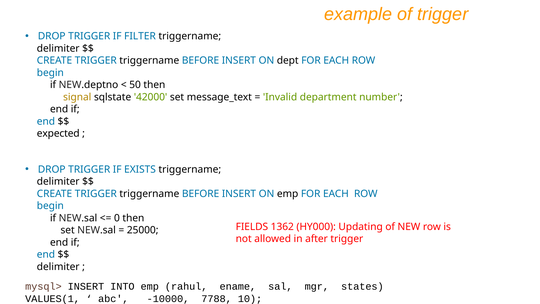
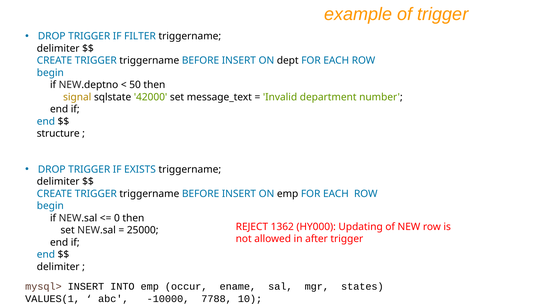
expected: expected -> structure (58, 133)
FIELDS: FIELDS -> REJECT (252, 227)
rahul: rahul -> occur (186, 286)
